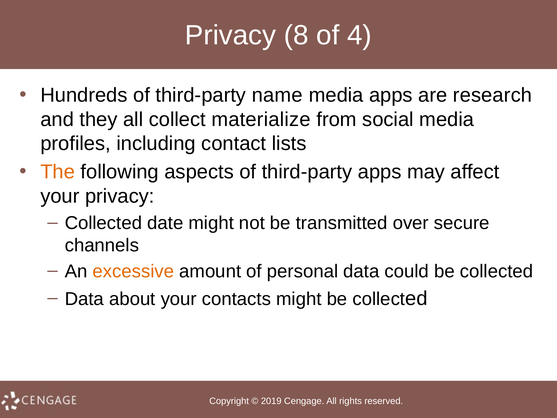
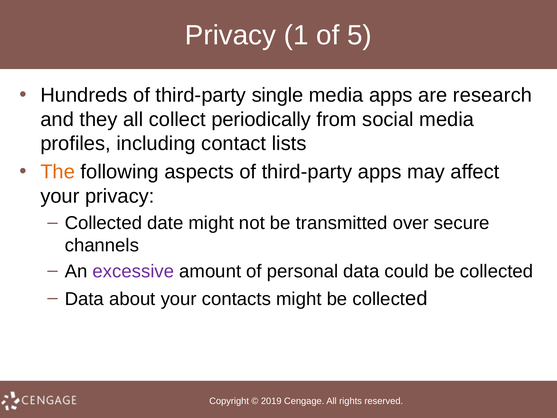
8: 8 -> 1 (296, 35)
4: 4 -> 5 (360, 35)
name: name -> single (277, 95)
materialize: materialize -> periodically (261, 119)
excessive colour: orange -> purple (133, 271)
